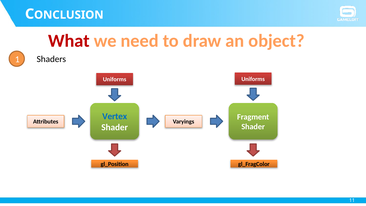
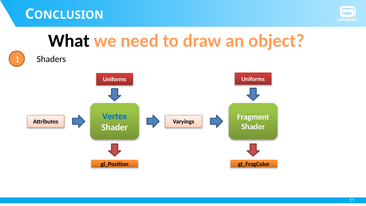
What colour: red -> black (69, 41)
